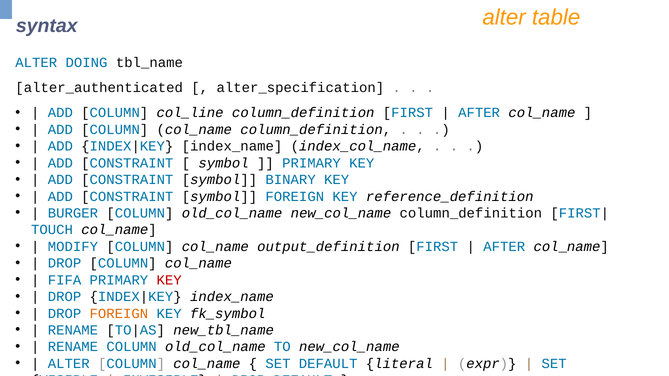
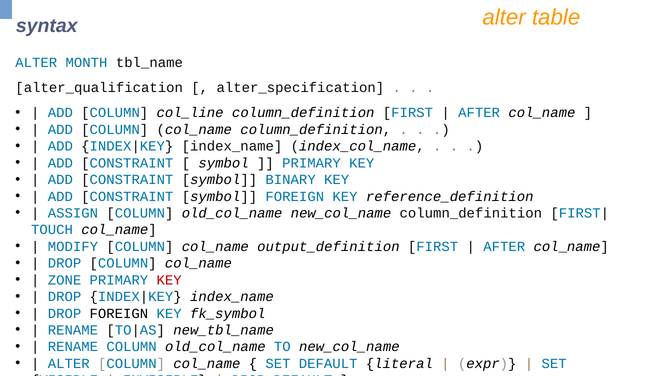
DOING: DOING -> MONTH (87, 63)
alter_authenticated: alter_authenticated -> alter_qualification (99, 88)
BURGER: BURGER -> ASSIGN (73, 213)
FIFA: FIFA -> ZONE (65, 280)
FOREIGN colour: orange -> black (119, 314)
